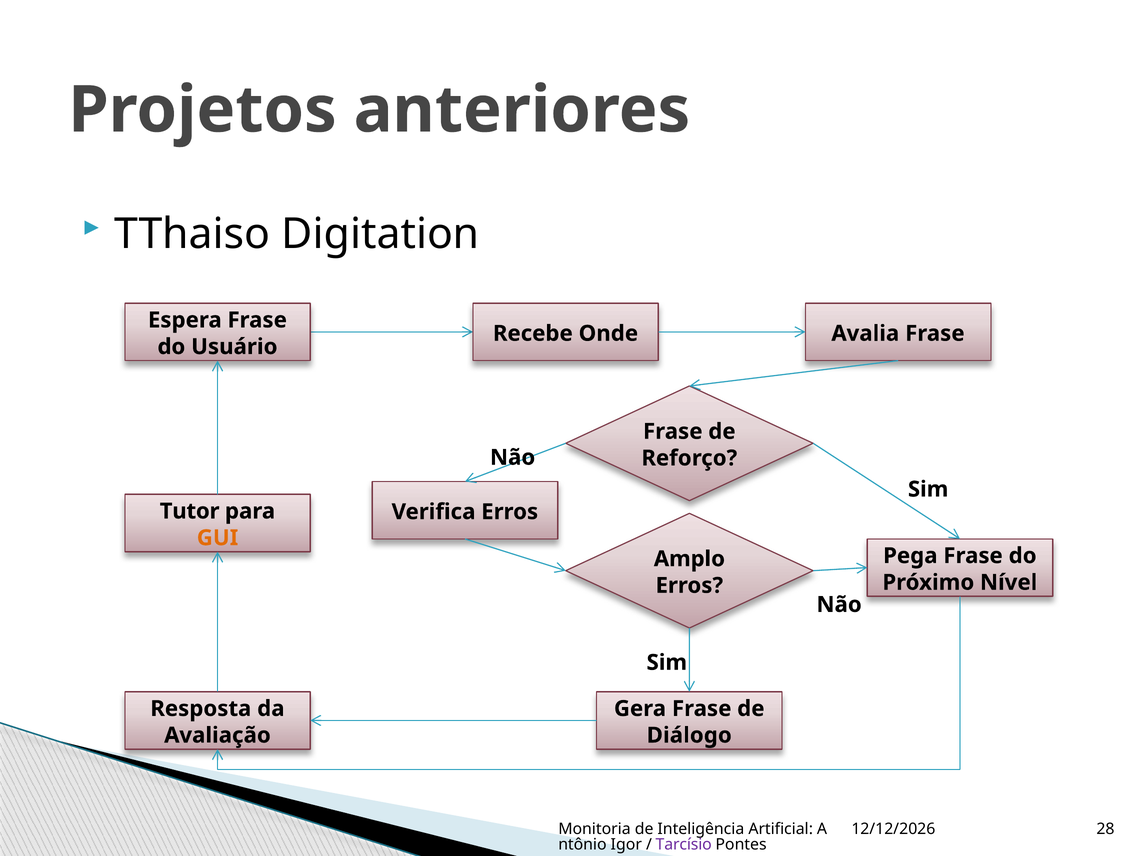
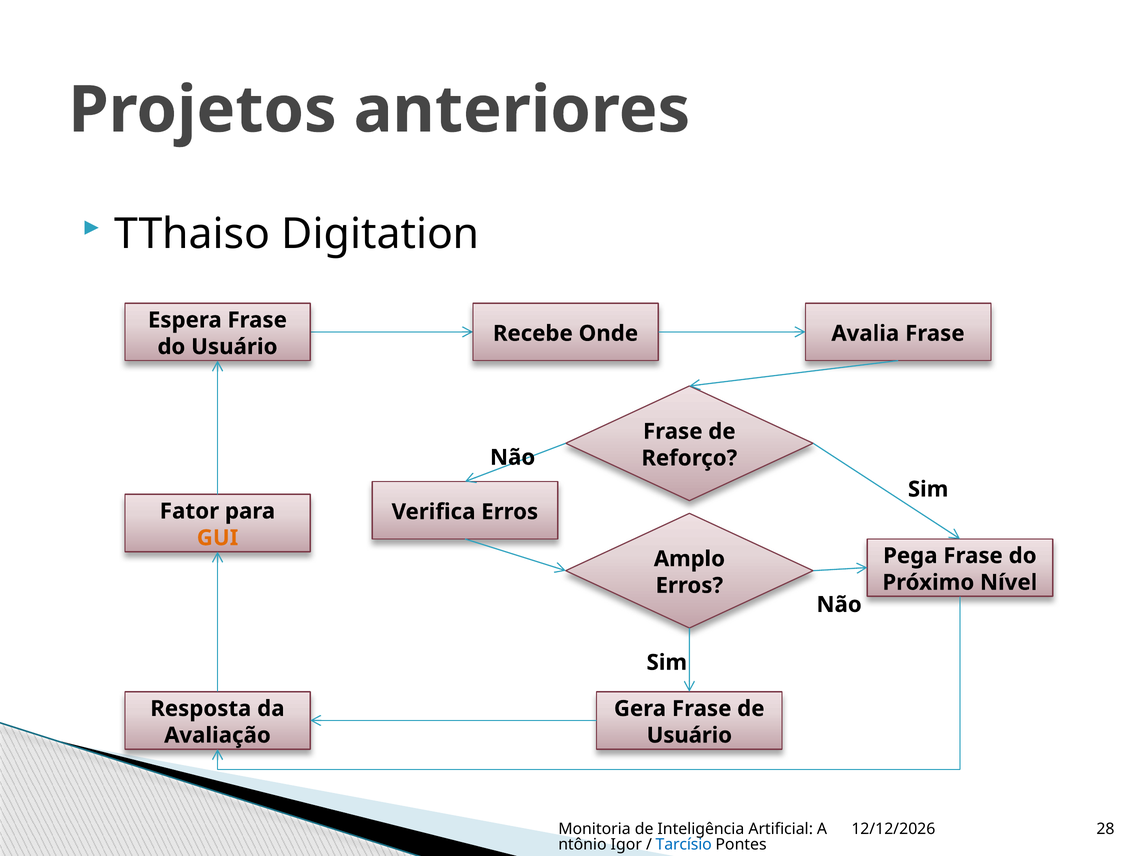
Tutor: Tutor -> Fator (189, 512)
Diálogo: Diálogo -> Usuário (689, 736)
Tarcísio colour: purple -> blue (684, 845)
